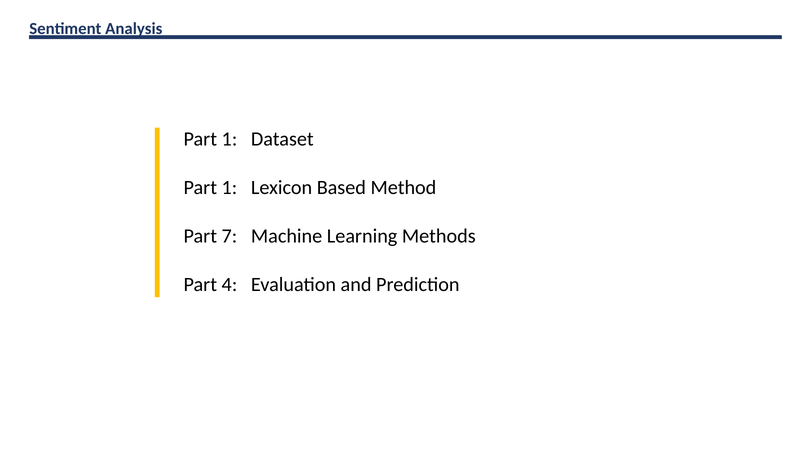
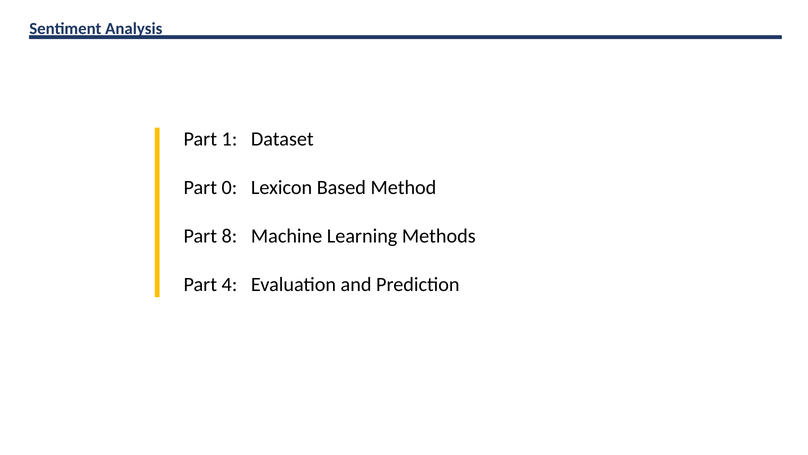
1: 1 -> 0 (229, 187)
7: 7 -> 8 (229, 236)
